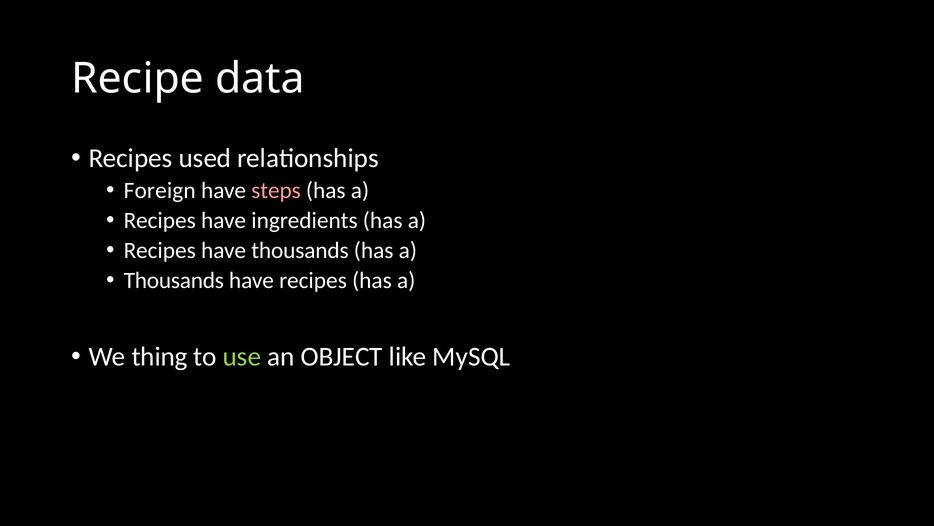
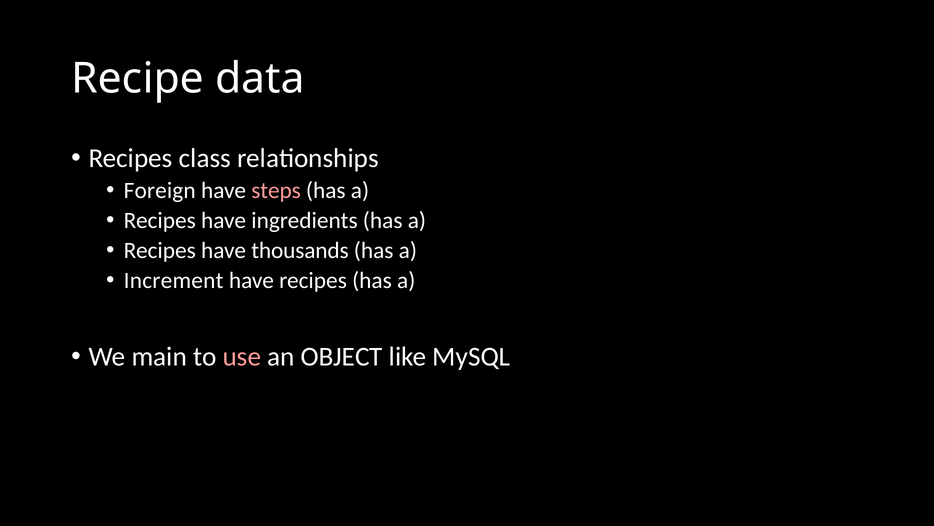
used: used -> class (205, 158)
Thousands: Thousands -> Increment (174, 280)
thing: thing -> main (159, 356)
use colour: light green -> pink (242, 356)
